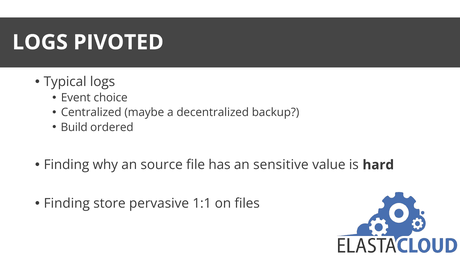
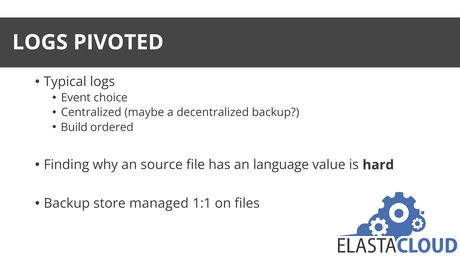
sensitive: sensitive -> language (281, 165)
Finding: Finding -> Backup (67, 203)
pervasive: pervasive -> managed (159, 203)
